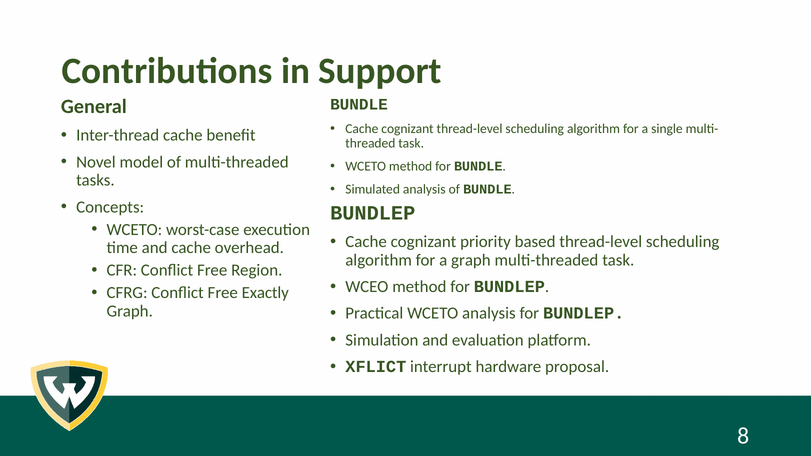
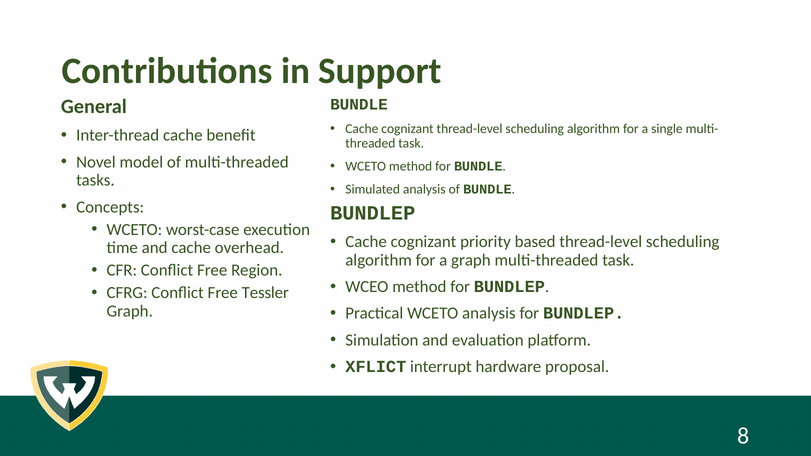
Exactly: Exactly -> Tessler (265, 293)
